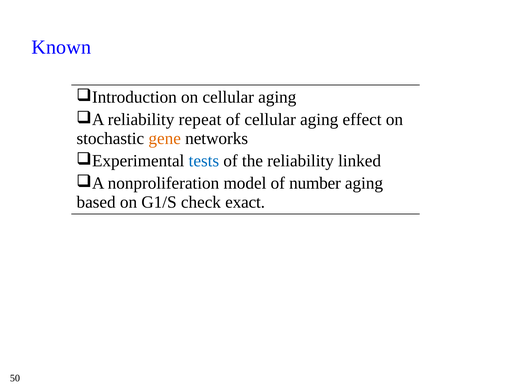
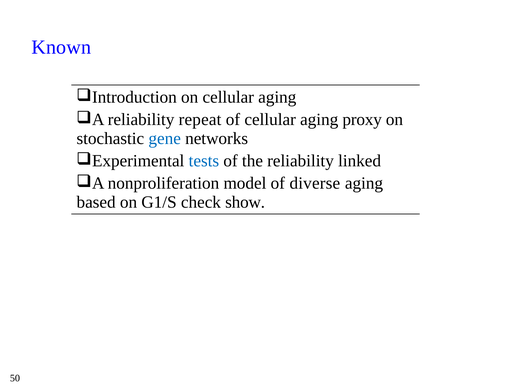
effect: effect -> proxy (362, 120)
gene colour: orange -> blue (165, 139)
number: number -> diverse (315, 183)
exact: exact -> show (245, 202)
